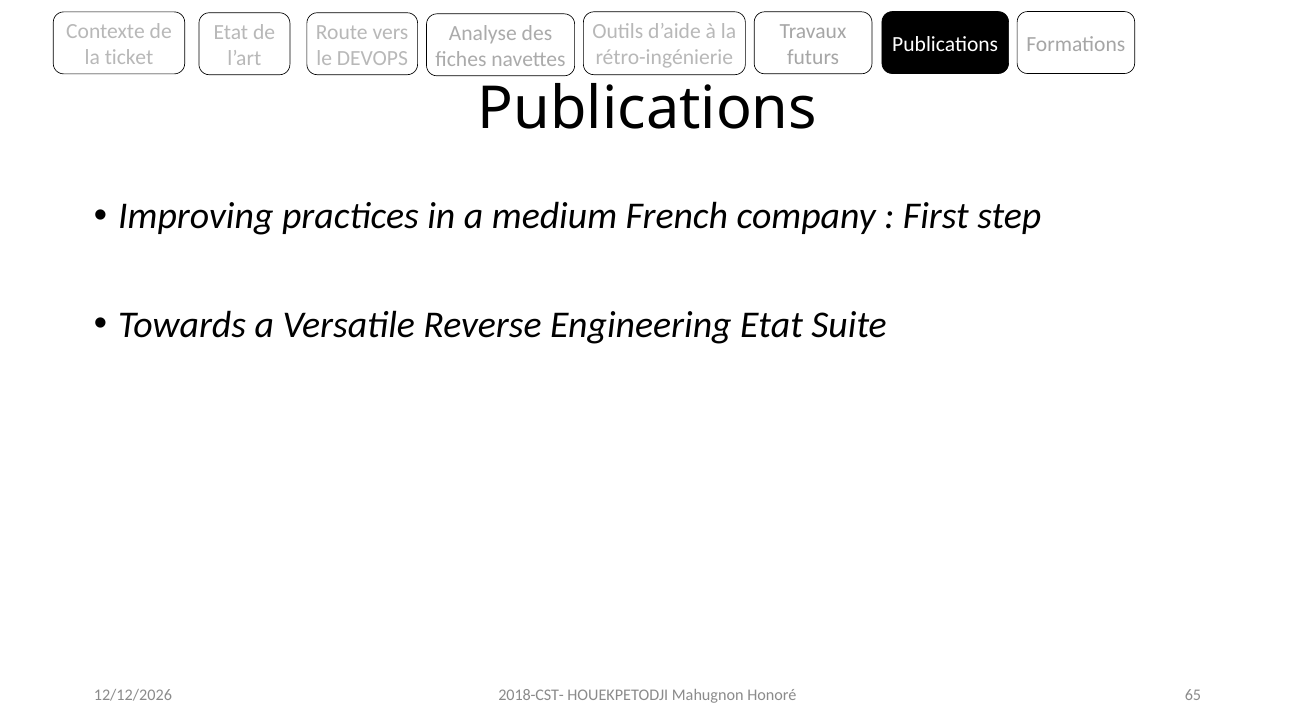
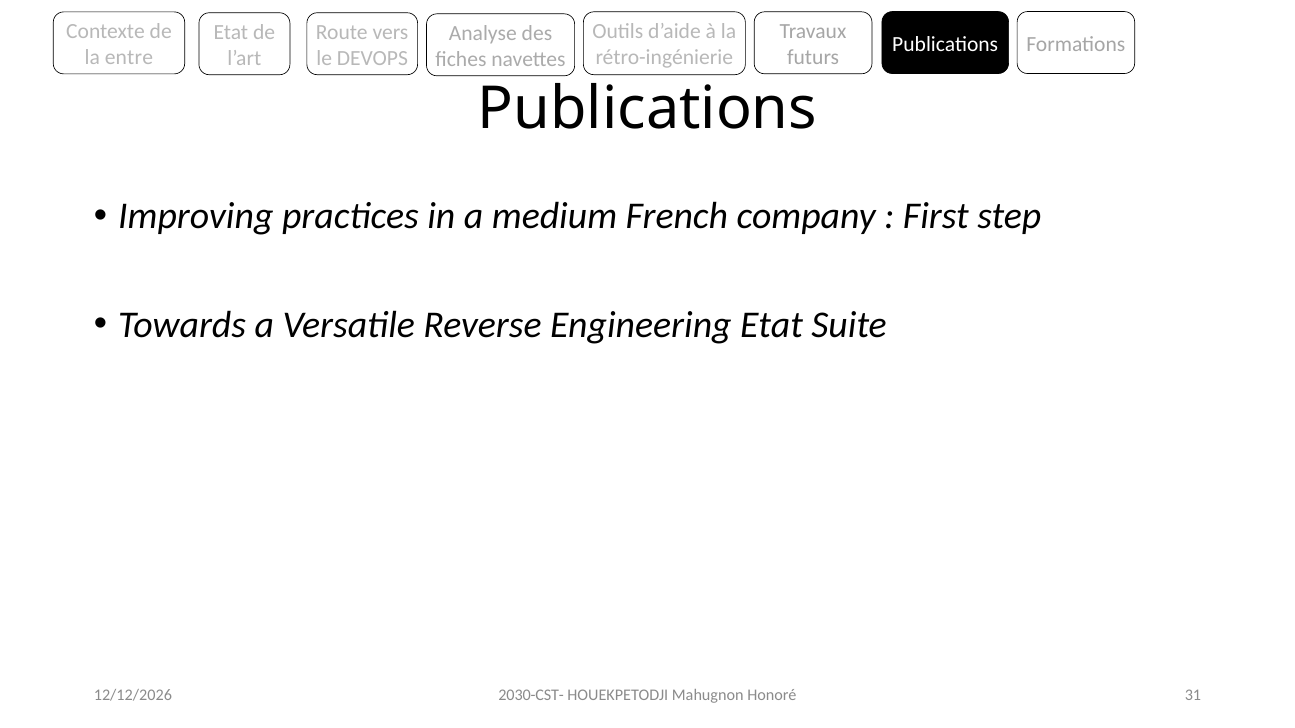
ticket: ticket -> entre (129, 57)
2018-CST-: 2018-CST- -> 2030-CST- (531, 696)
65: 65 -> 31 (1193, 696)
